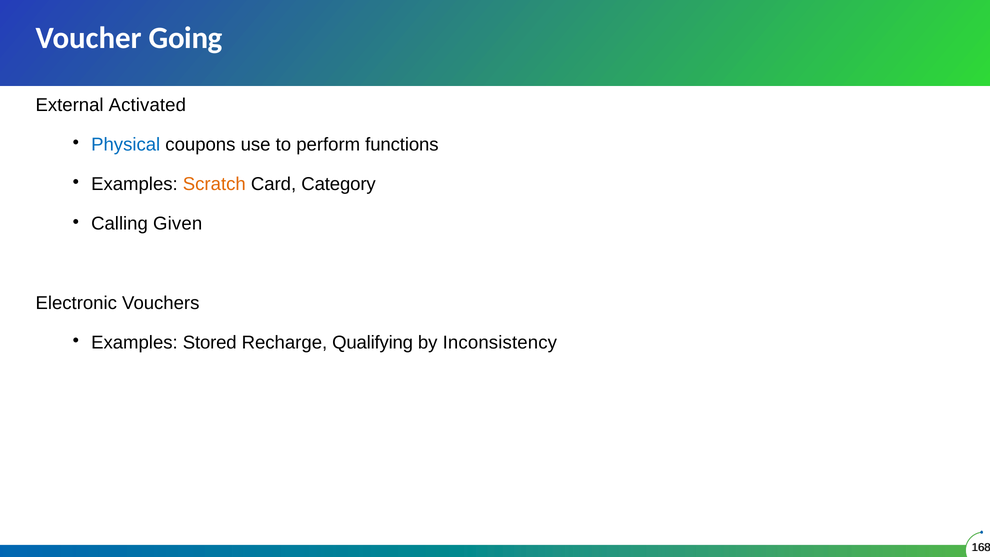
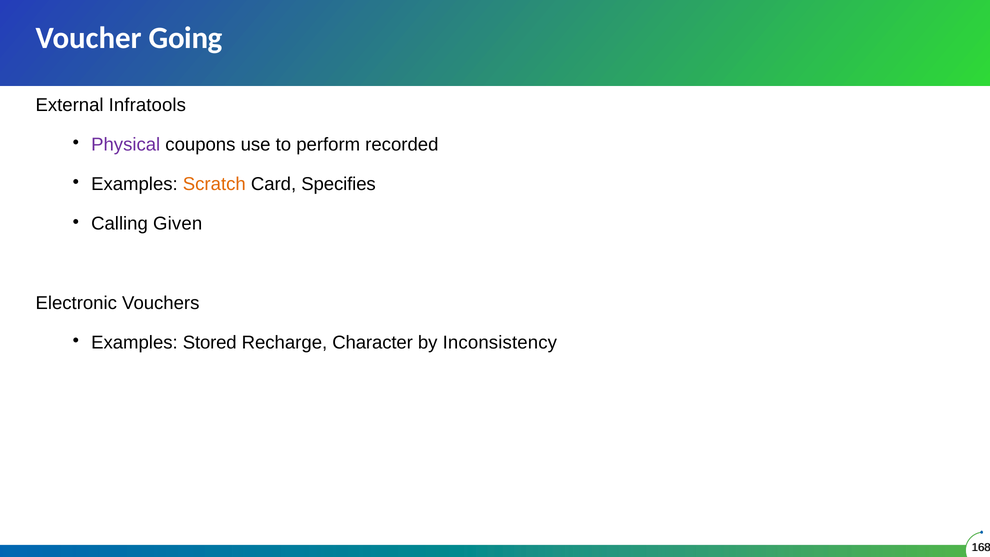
Activated: Activated -> Infratools (147, 105)
Physical colour: blue -> purple (126, 145)
functions: functions -> recorded (402, 145)
Category: Category -> Specifies (339, 184)
Qualifying: Qualifying -> Character (373, 343)
